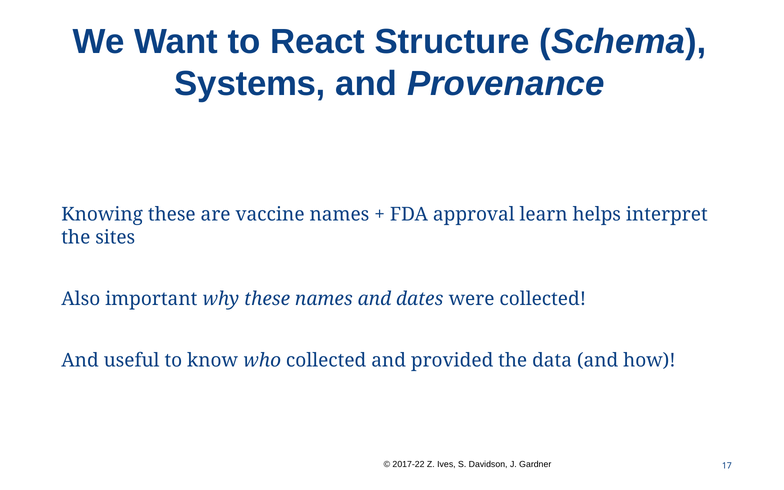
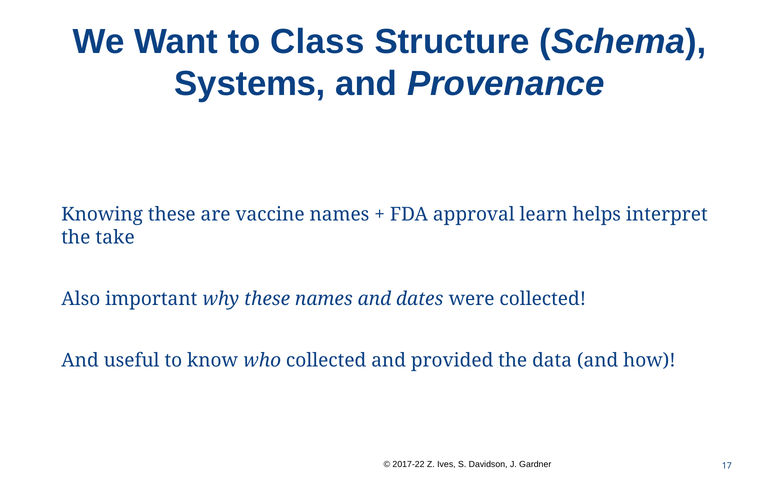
React: React -> Class (317, 42)
sites: sites -> take (115, 238)
